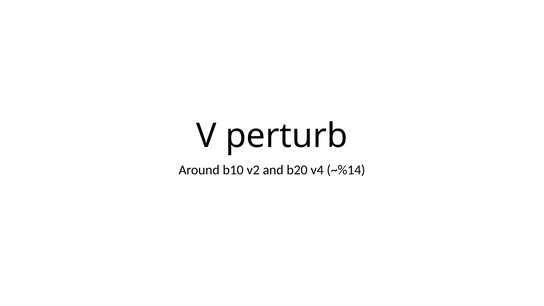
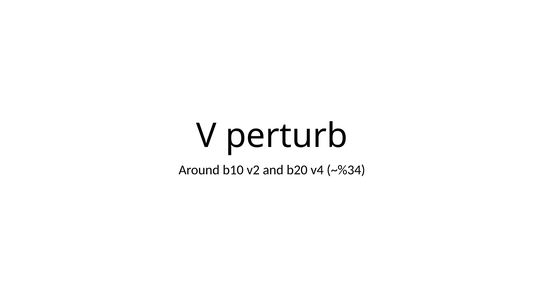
~%14: ~%14 -> ~%34 (346, 170)
